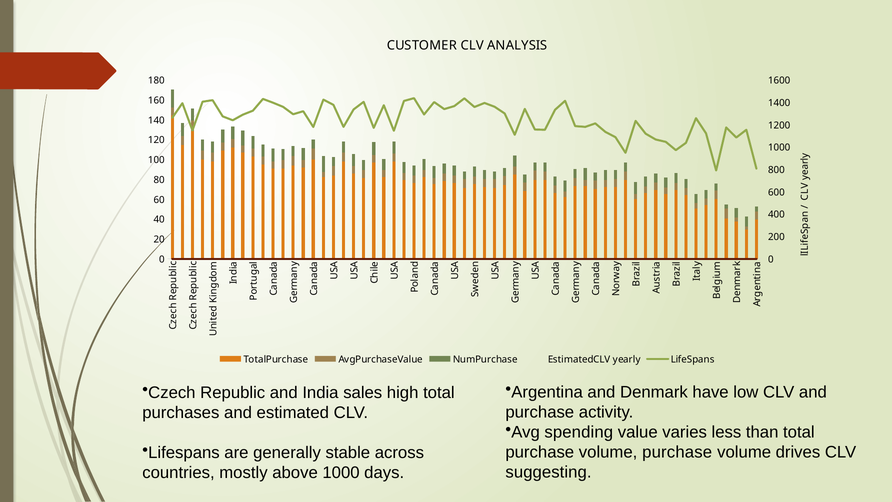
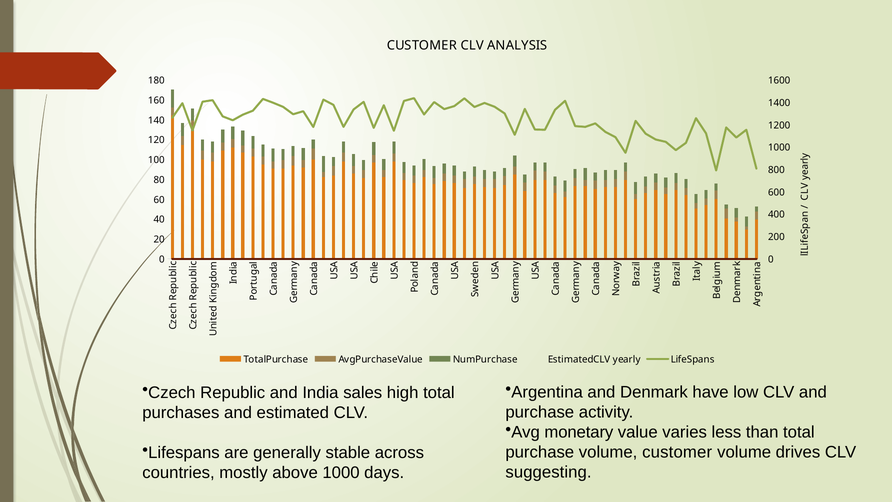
spending: spending -> monetary (579, 432)
volume purchase: purchase -> customer (677, 452)
